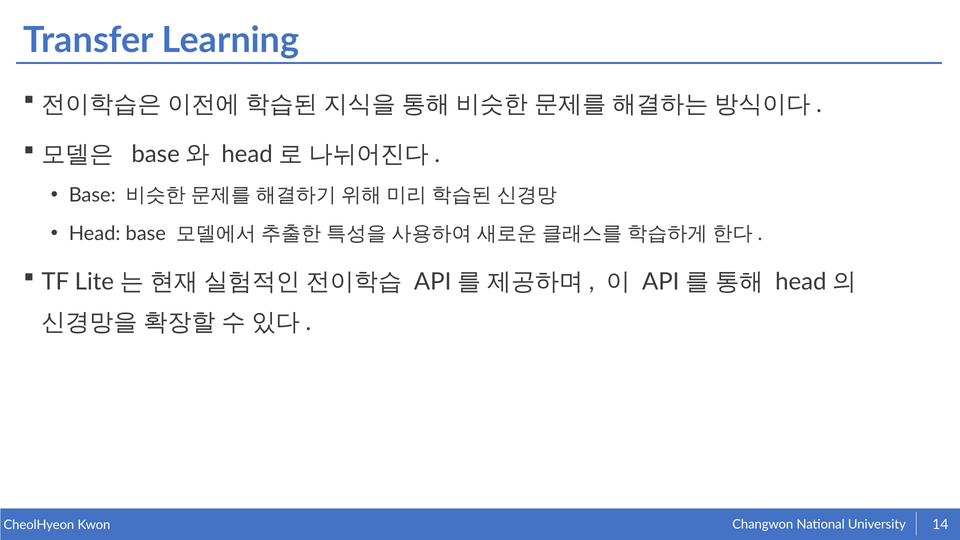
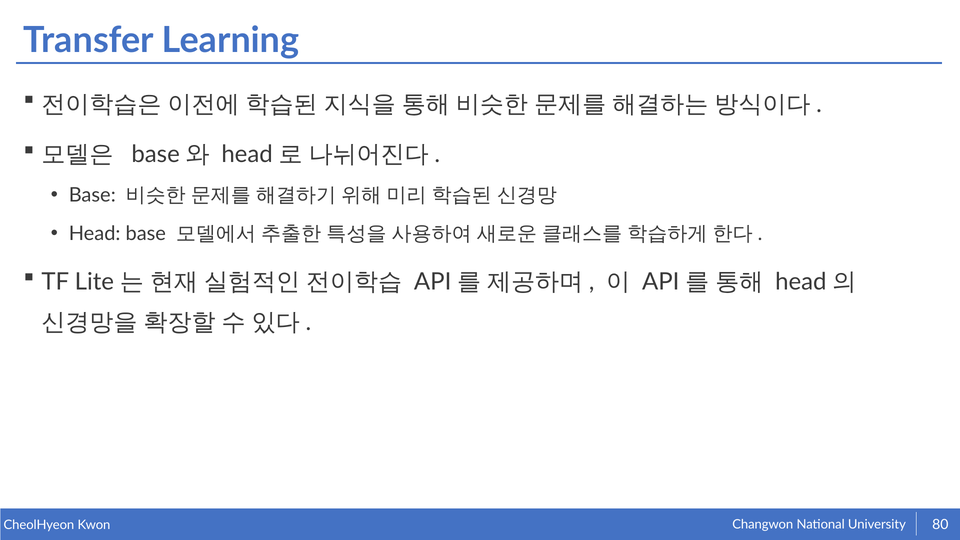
14: 14 -> 80 (940, 524)
